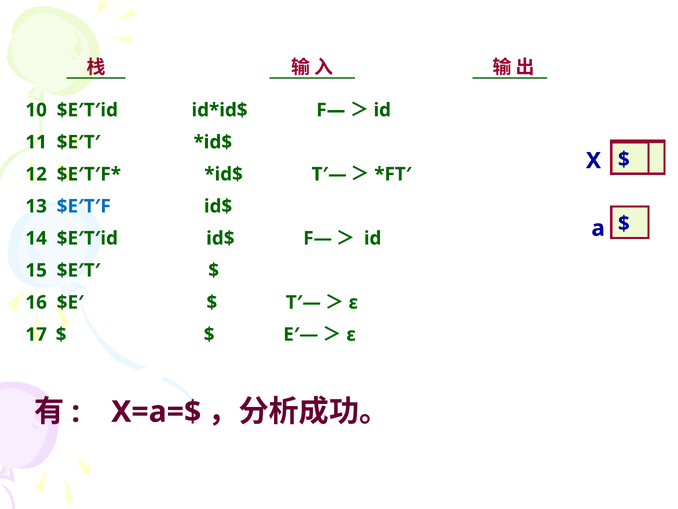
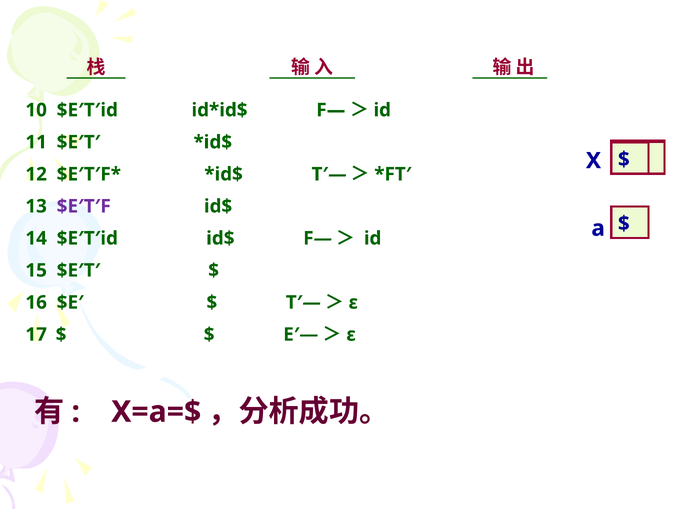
$E′T′F colour: blue -> purple (84, 206)
